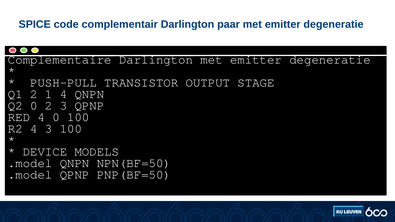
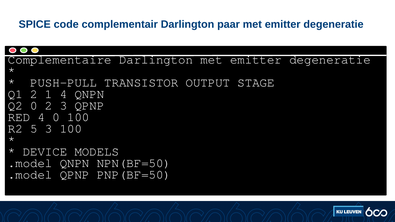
R2 4: 4 -> 5 (34, 129)
